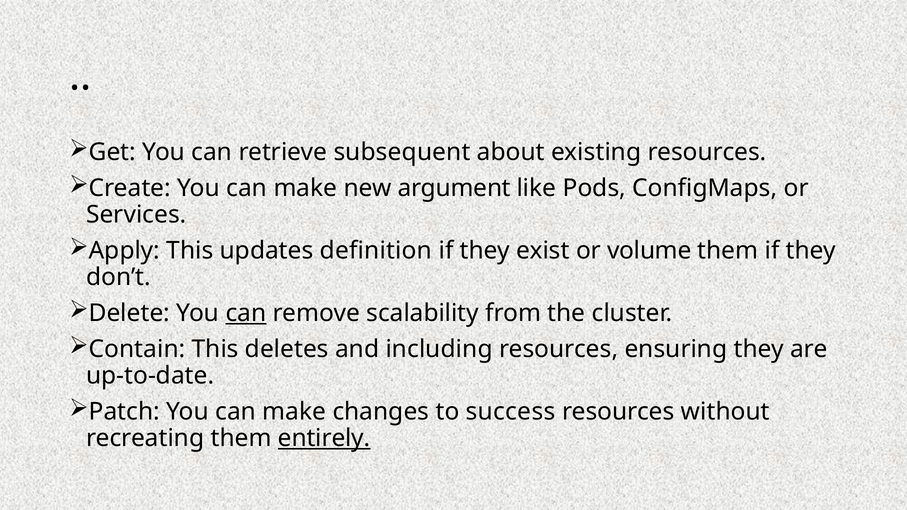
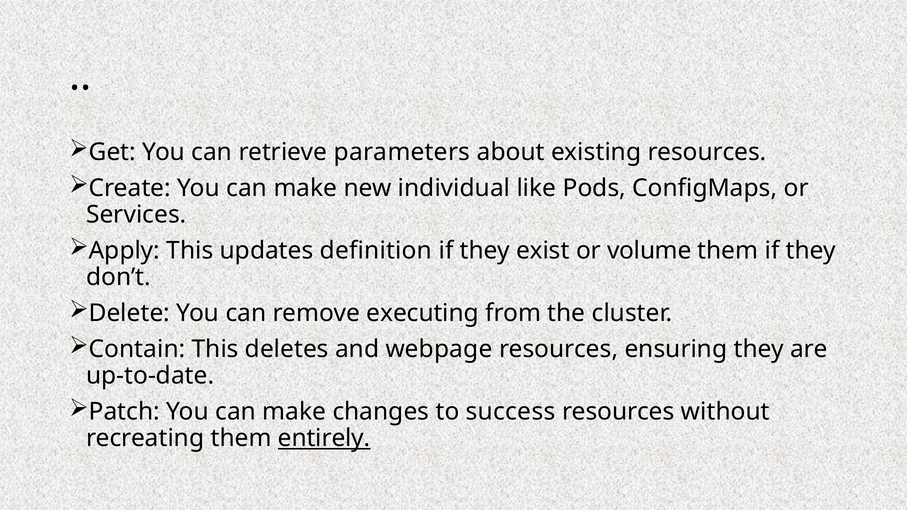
subsequent: subsequent -> parameters (402, 152)
argument: argument -> individual (454, 188)
can underline: present -> none (246, 313)
scalability: scalability -> executing (423, 313)
including: including -> webpage (439, 349)
